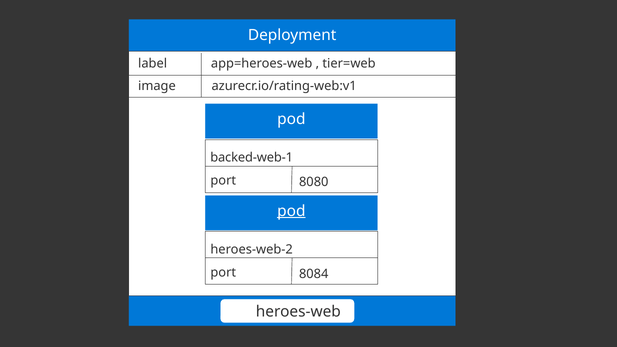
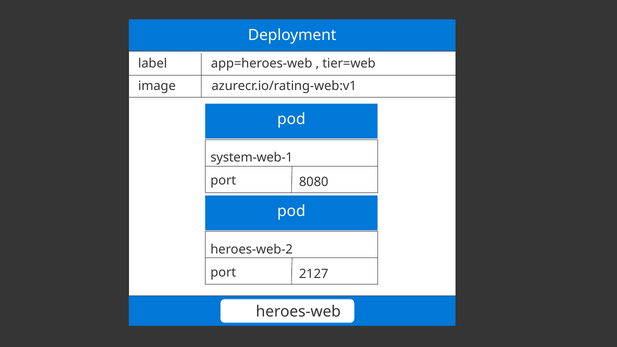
backed-web-1: backed-web-1 -> system-web-1 (252, 158)
pod underline: present -> none (291, 211)
8084: 8084 -> 2127 (314, 274)
